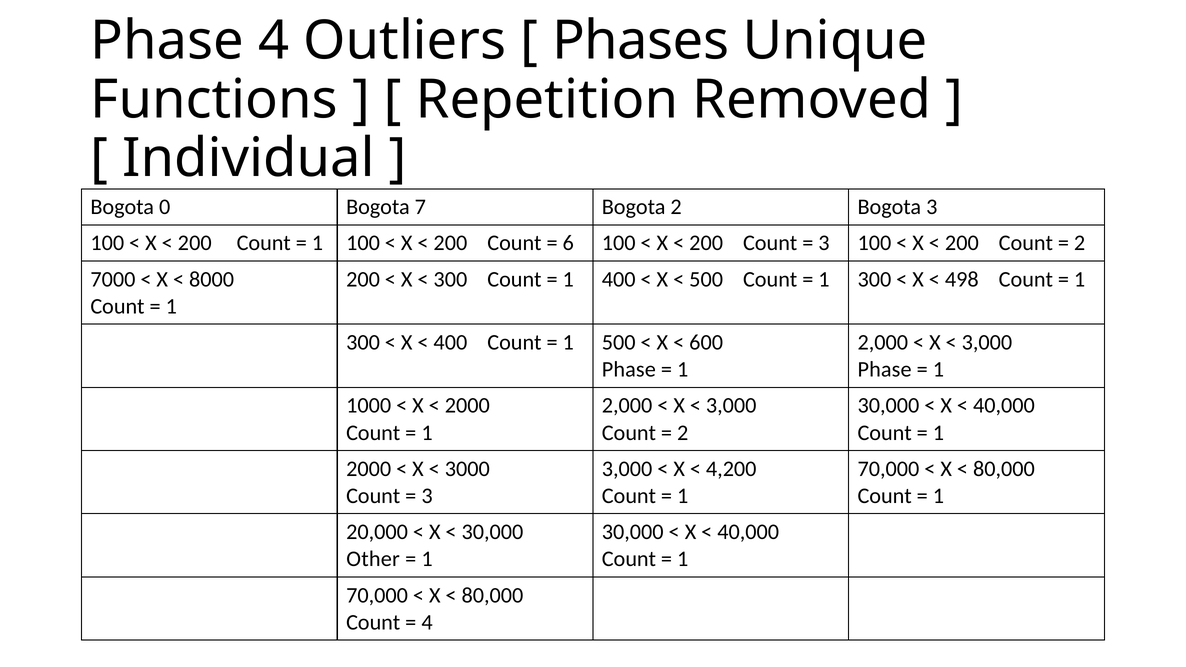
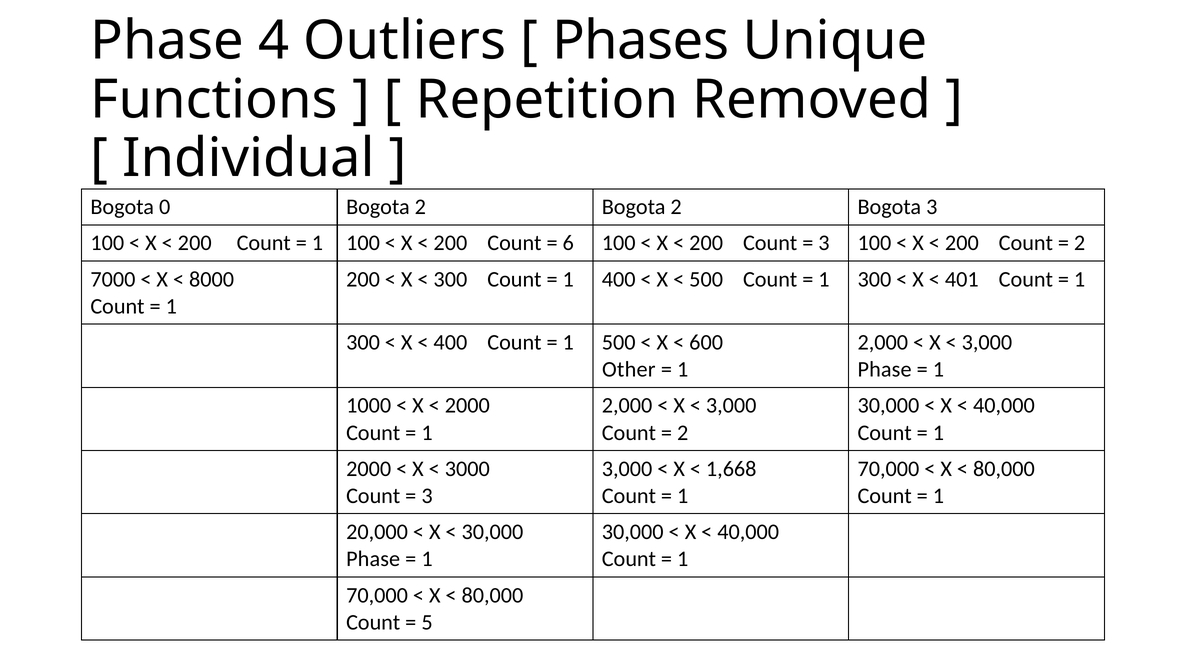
0 Bogota 7: 7 -> 2 (420, 207)
498: 498 -> 401 (962, 279)
Phase: Phase -> Other (629, 370)
4,200: 4,200 -> 1,668 (731, 469)
Other: Other -> Phase (373, 559)
4: 4 -> 5 (427, 622)
